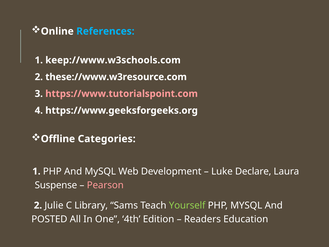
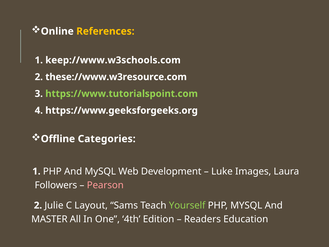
References colour: light blue -> yellow (105, 31)
https://www.tutorialspoint.com colour: pink -> light green (122, 94)
Declare: Declare -> Images (253, 171)
Suspense: Suspense -> Followers (56, 185)
Library: Library -> Layout (91, 205)
POSTED: POSTED -> MASTER (49, 219)
